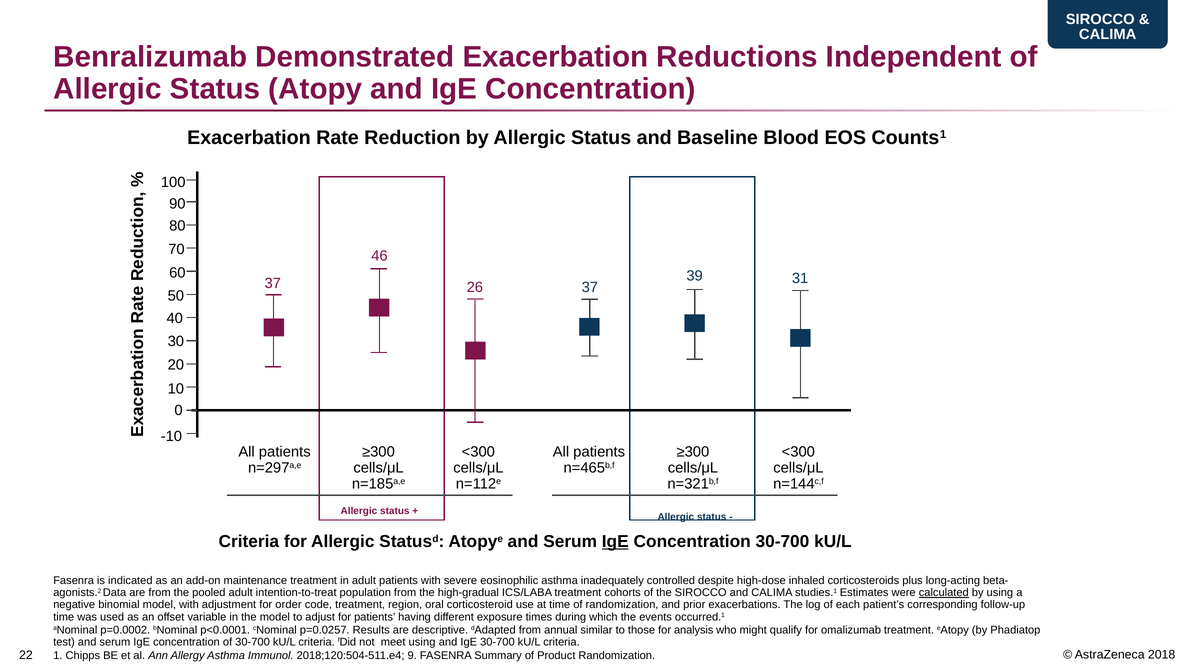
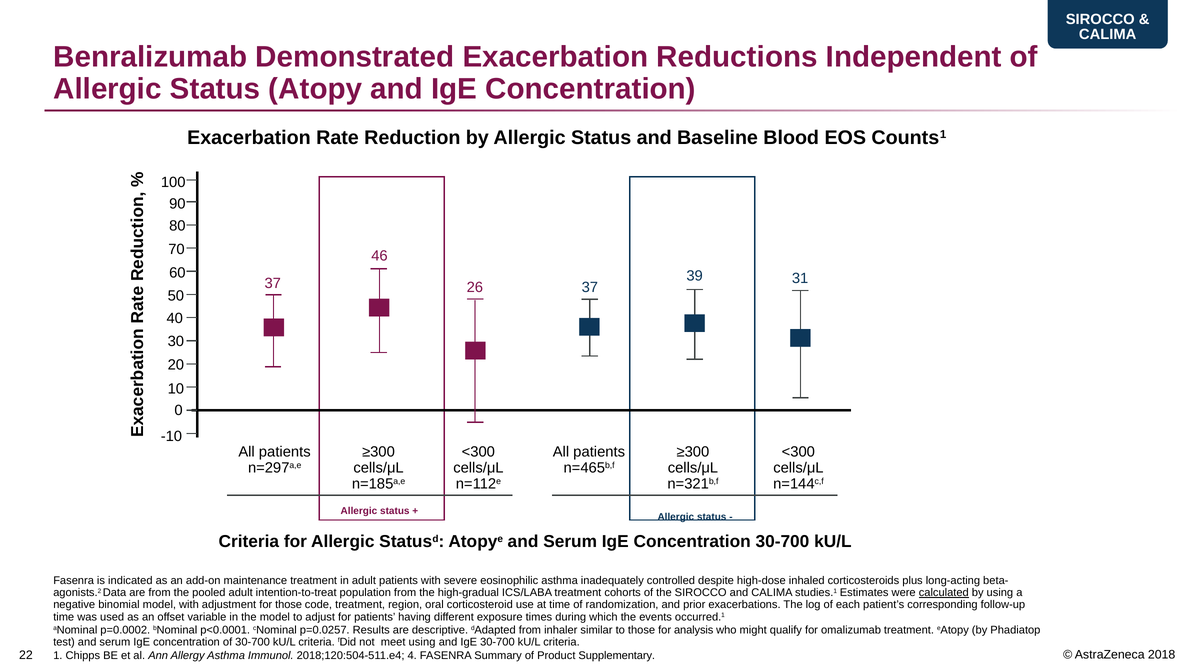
IgE underline: present -> none (615, 541)
for order: order -> those (289, 605)
annual: annual -> inhaler (561, 630)
9: 9 -> 4 (412, 655)
Product Randomization: Randomization -> Supplementary (617, 655)
